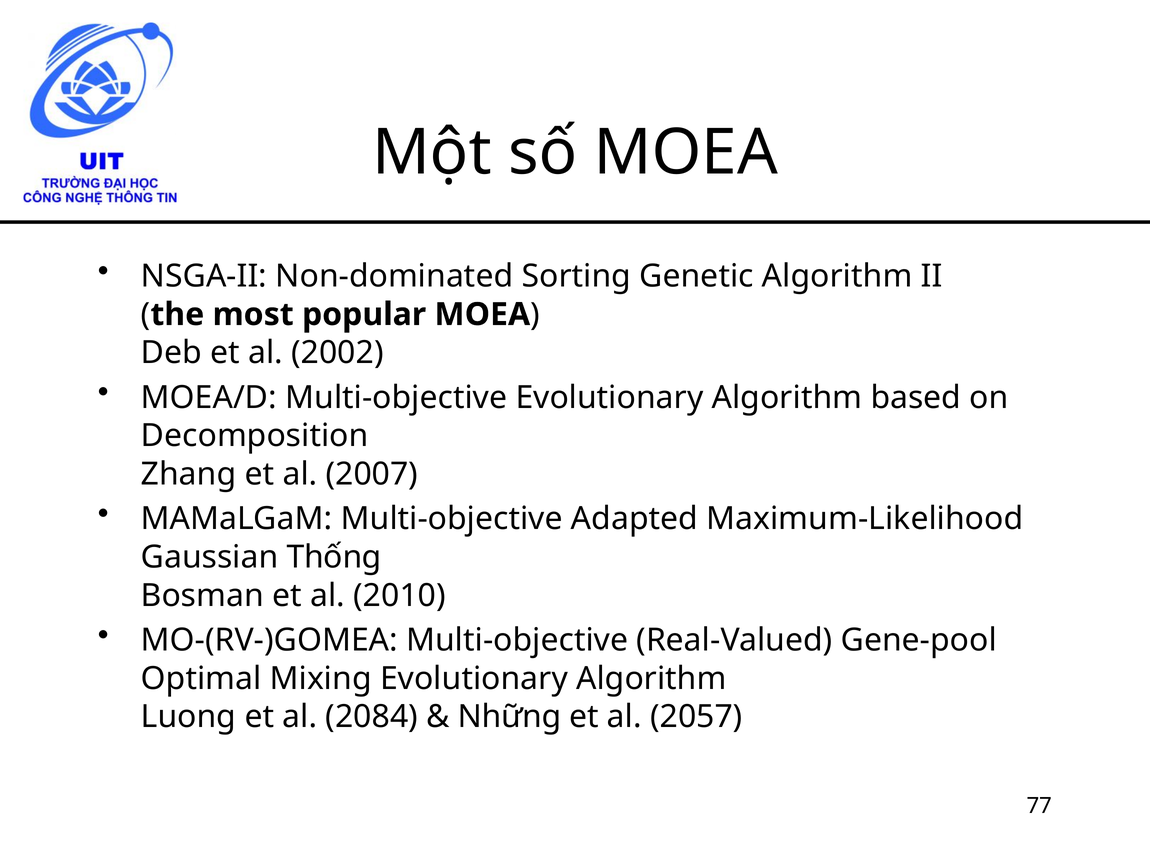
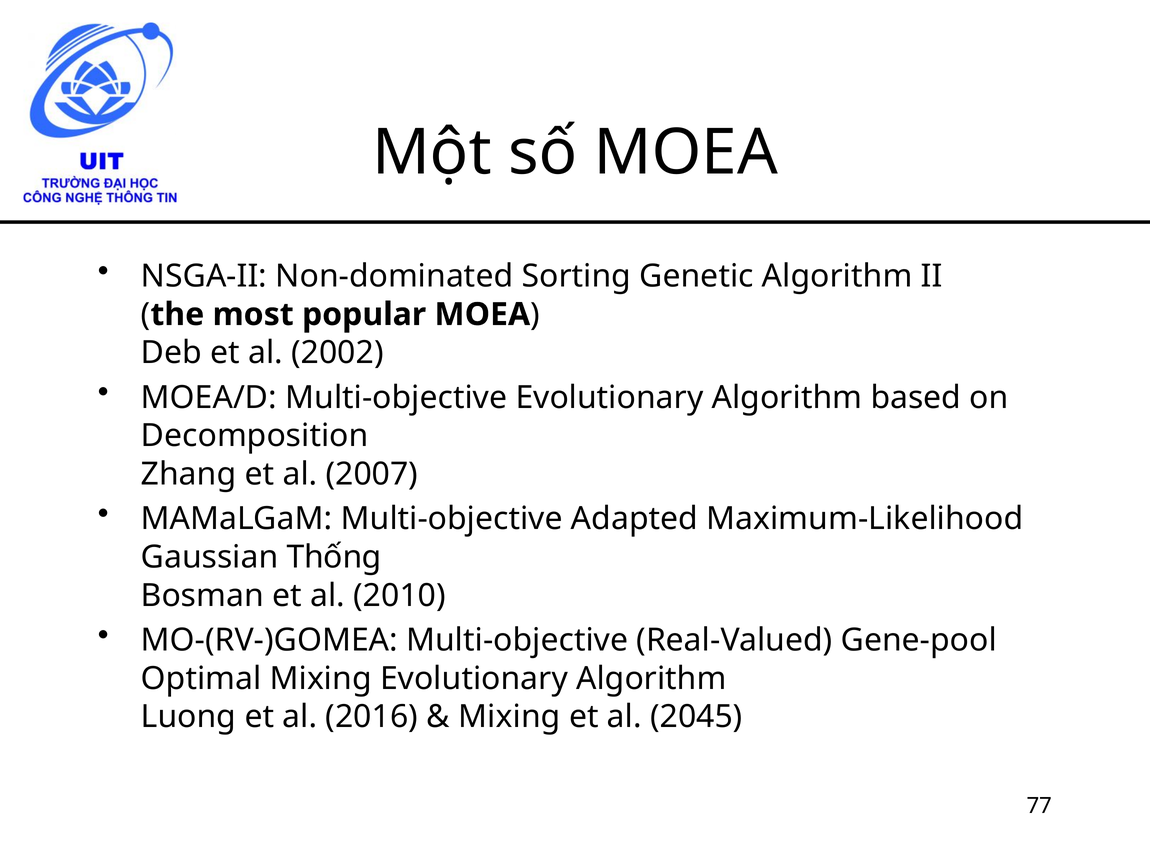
2084: 2084 -> 2016 (372, 717)
Những: Những -> Mixing (509, 717)
2057: 2057 -> 2045 (696, 717)
